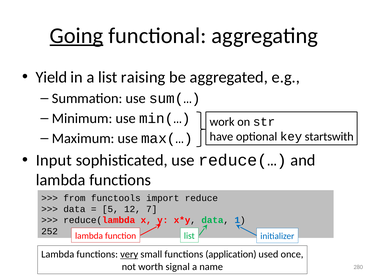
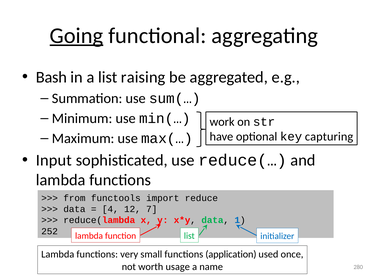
Yield: Yield -> Bash (51, 77)
startswith: startswith -> capturing (329, 137)
5: 5 -> 4 (110, 209)
very underline: present -> none (129, 254)
signal: signal -> usage (178, 267)
